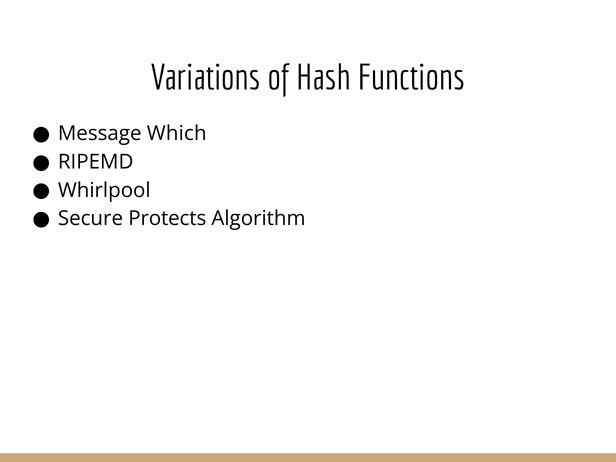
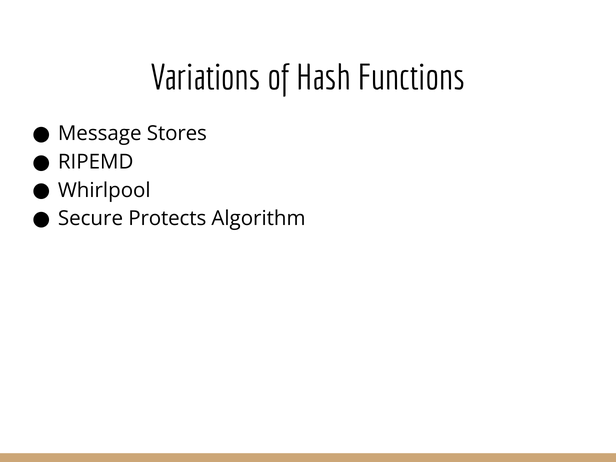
Which: Which -> Stores (177, 134)
